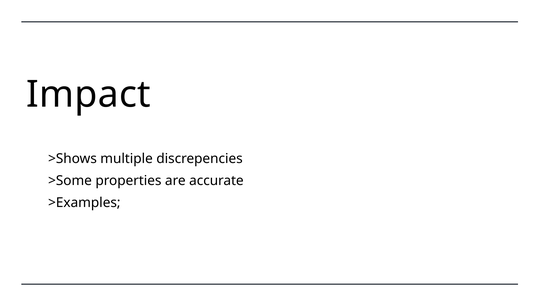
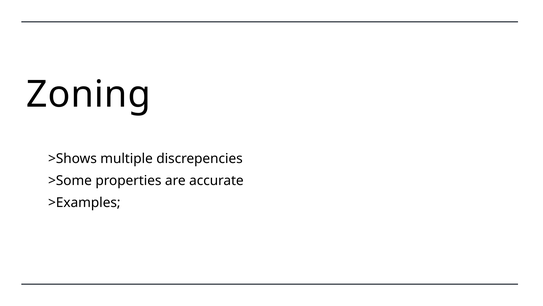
Impact: Impact -> Zoning (88, 94)
